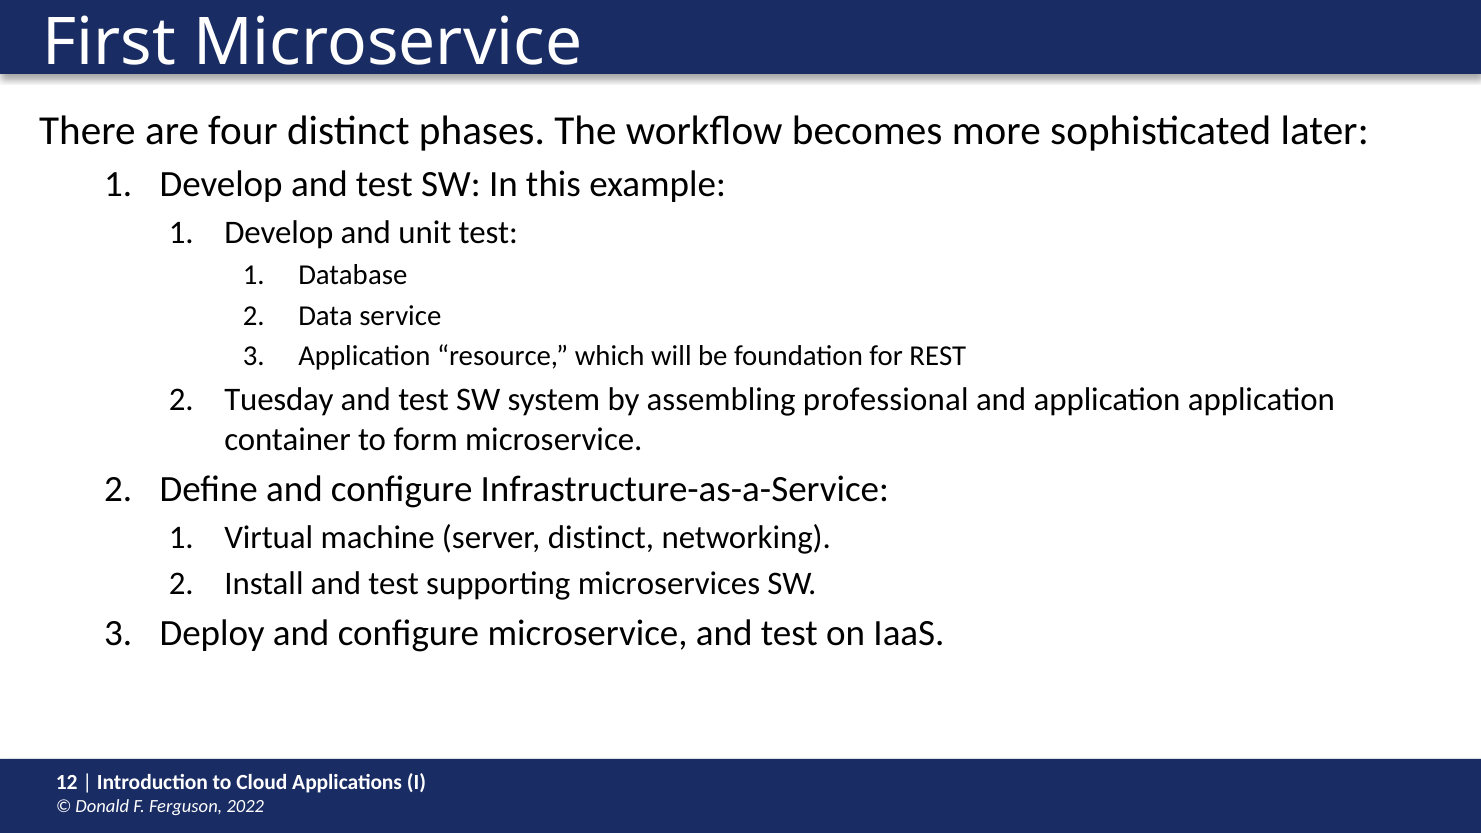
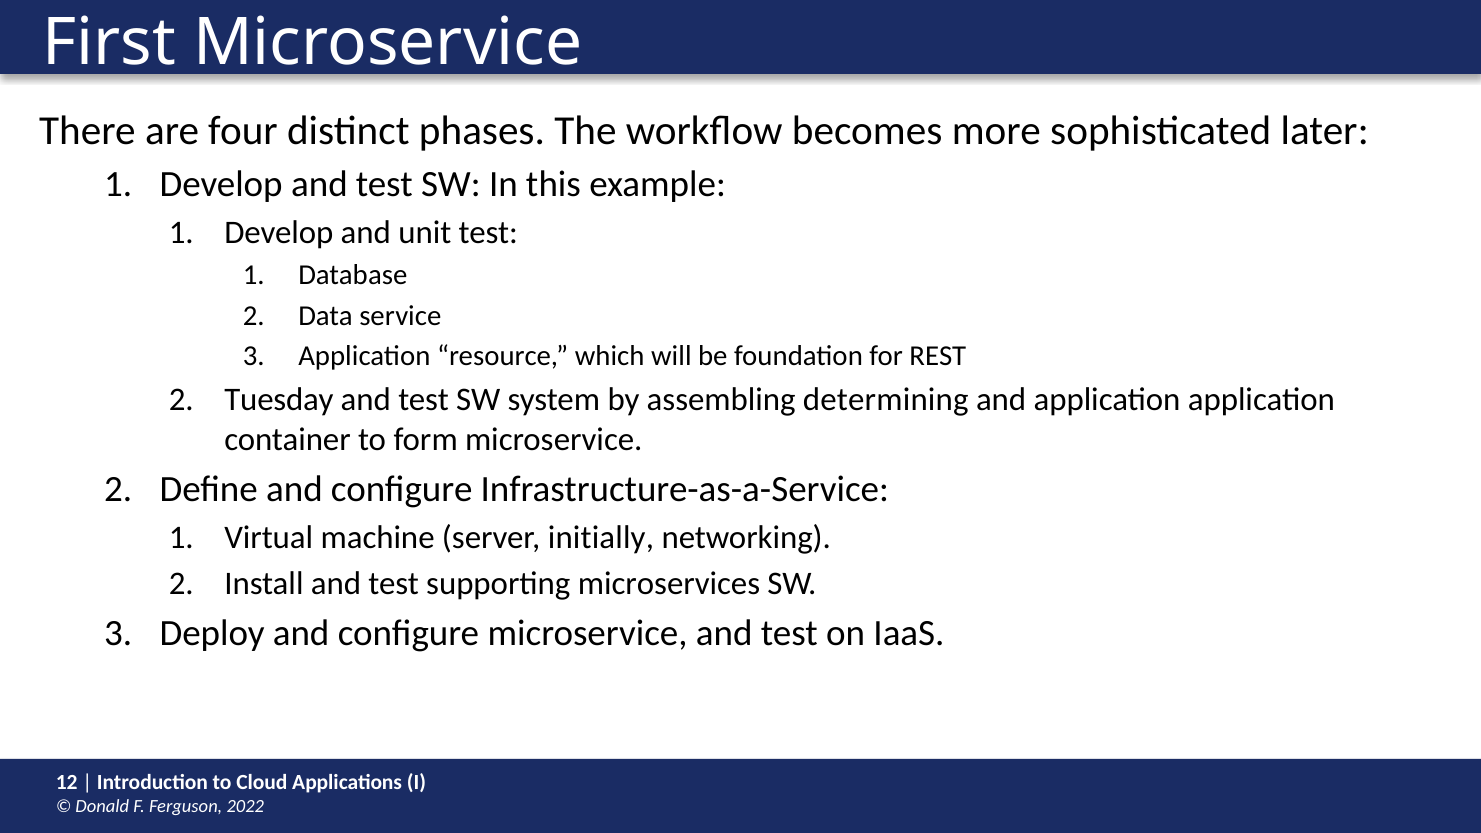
professional: professional -> determining (886, 400)
server distinct: distinct -> initially (601, 537)
